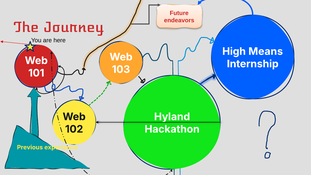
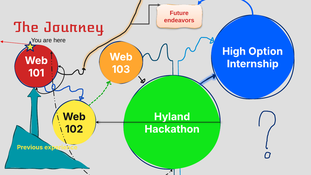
Means: Means -> Option (266, 51)
